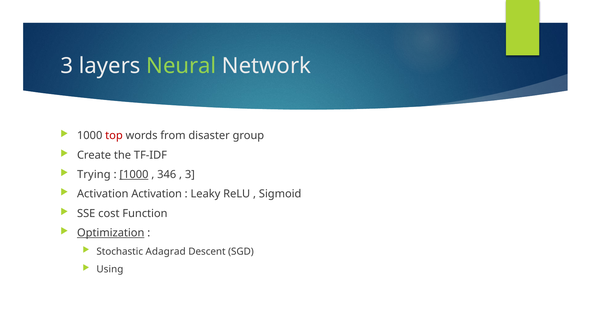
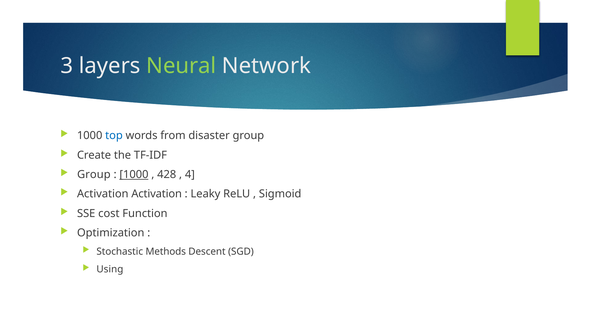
top colour: red -> blue (114, 136)
Trying: Trying -> Group (94, 175)
346: 346 -> 428 (167, 175)
3: 3 -> 4 (190, 175)
Optimization underline: present -> none (111, 233)
Adagrad: Adagrad -> Methods (166, 252)
